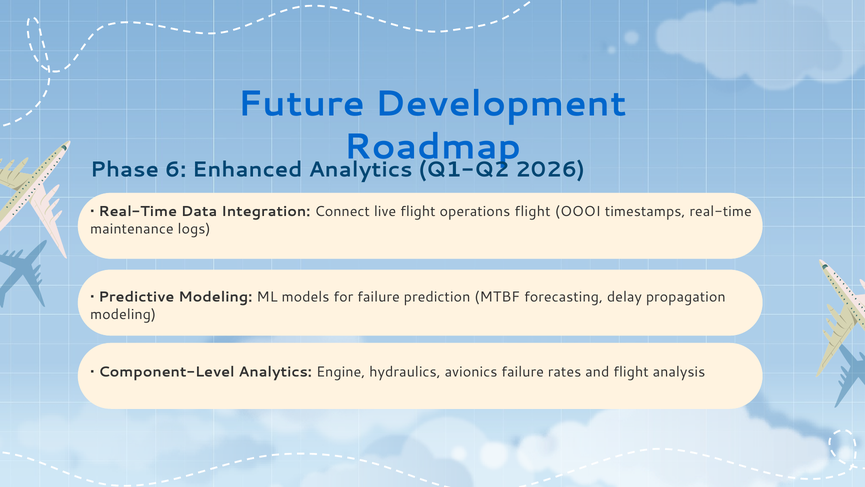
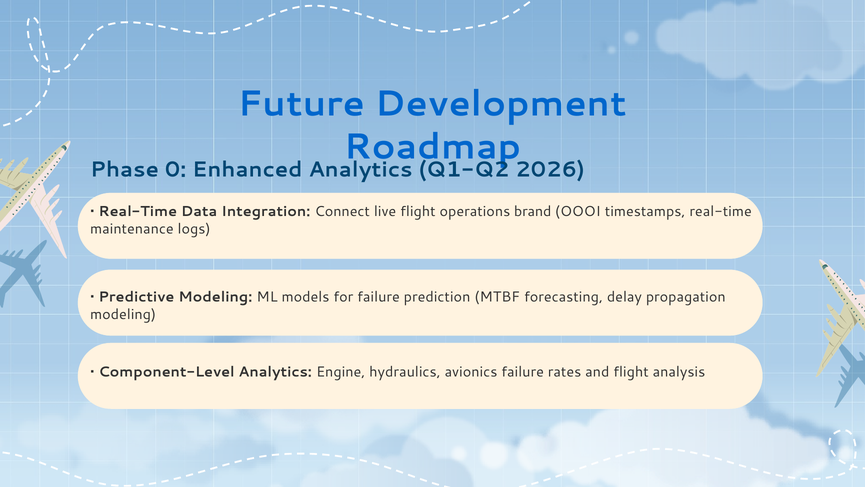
6: 6 -> 0 (176, 169)
operations flight: flight -> brand (533, 211)
